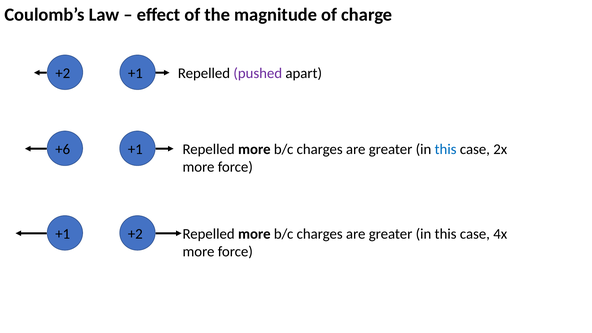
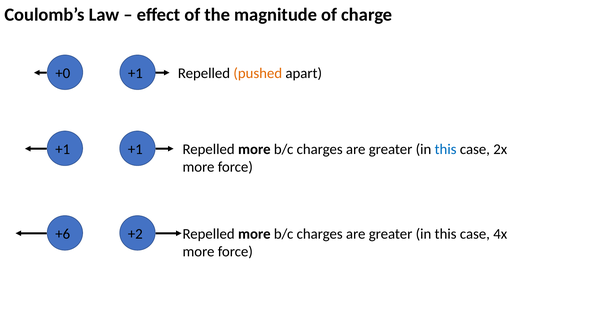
+2: +2 -> +0 (63, 73)
pushed colour: purple -> orange (258, 73)
+6: +6 -> +1 (63, 149)
+1: +1 -> +6 (63, 234)
